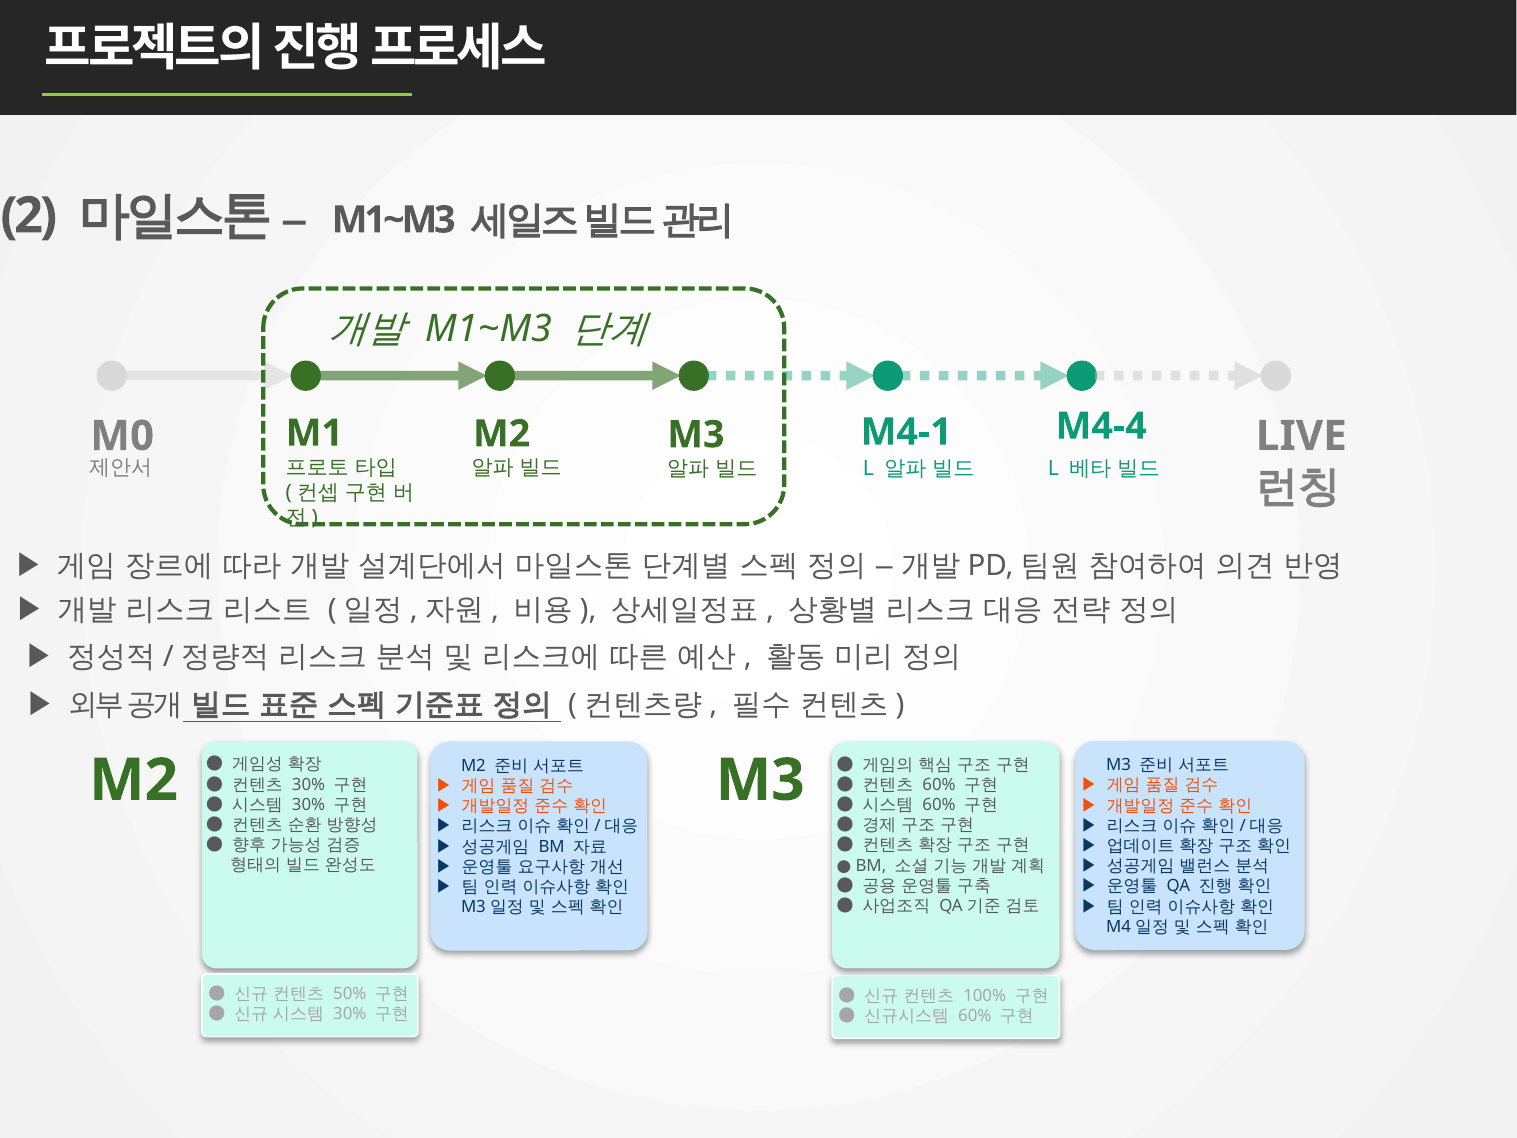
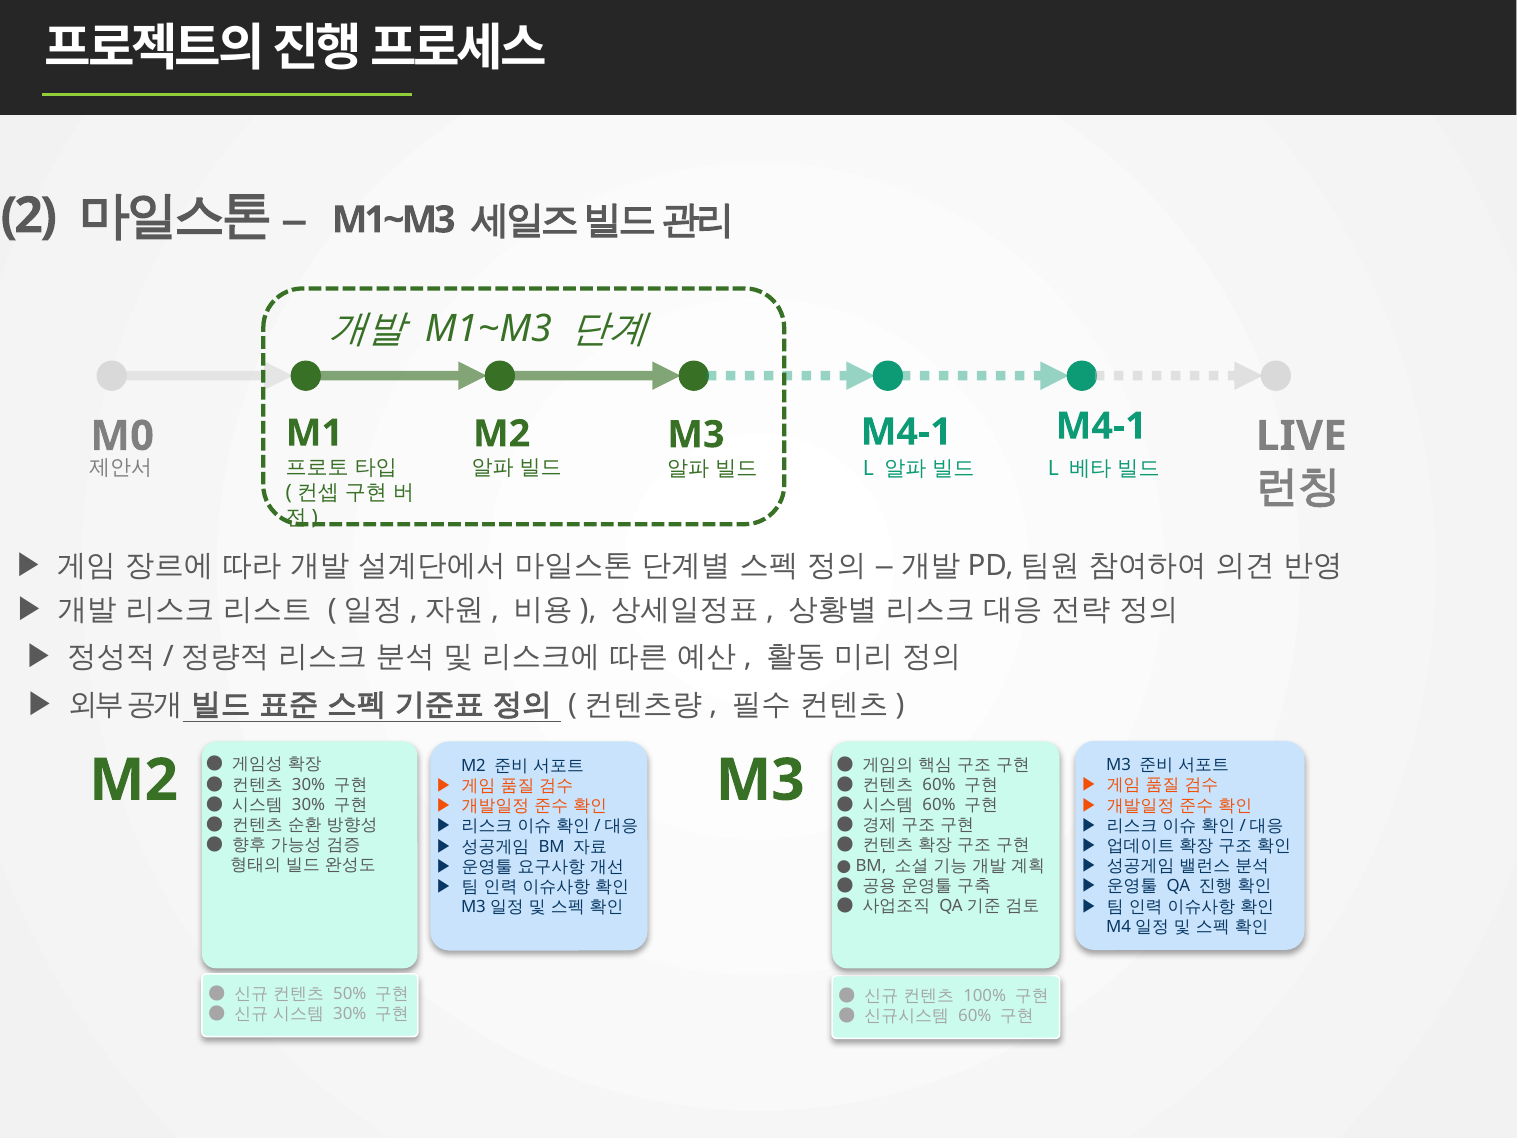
M4-1 M4-4: M4-4 -> M4-1 (1101, 426)
